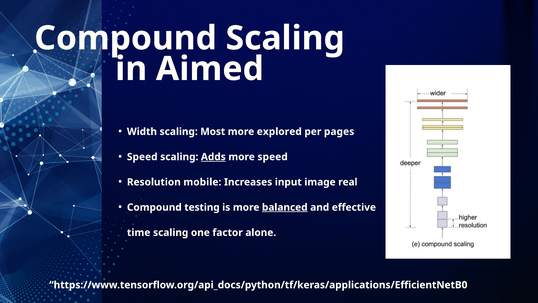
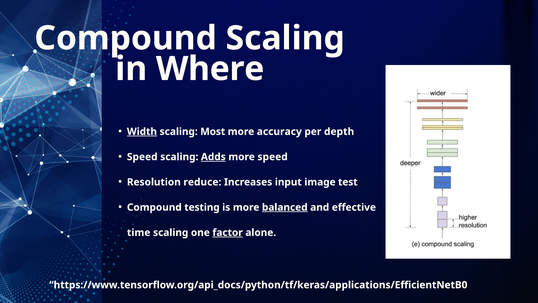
Aimed: Aimed -> Where (210, 69)
Width underline: none -> present (142, 131)
explored: explored -> accuracy (279, 131)
pages: pages -> depth (339, 131)
mobile: mobile -> reduce (202, 182)
real: real -> test (348, 182)
factor underline: none -> present (228, 232)
